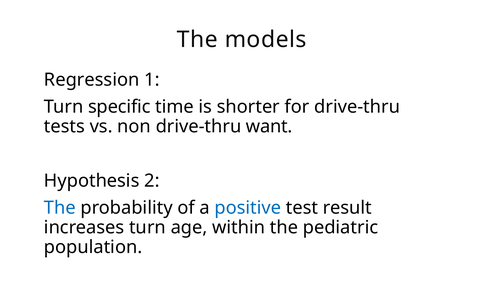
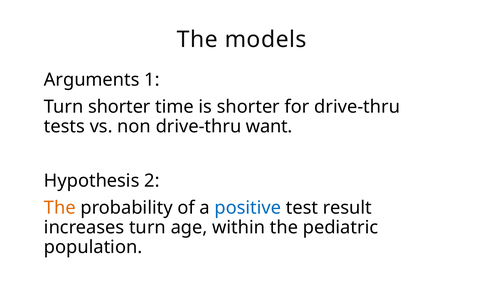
Regression: Regression -> Arguments (92, 80)
Turn specific: specific -> shorter (119, 107)
The colour: blue -> orange (60, 208)
